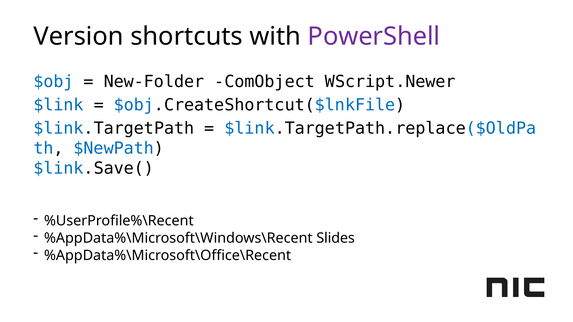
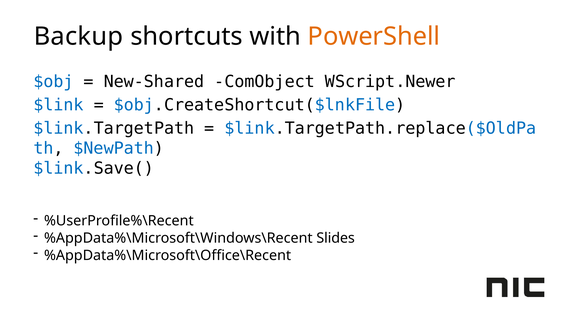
Version: Version -> Backup (78, 37)
PowerShell colour: purple -> orange (374, 37)
New-Folder: New-Folder -> New-Shared (154, 82)
